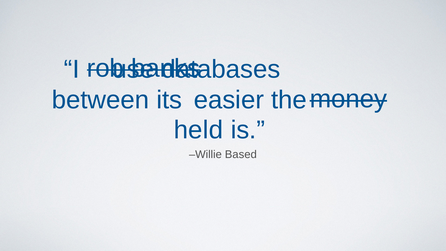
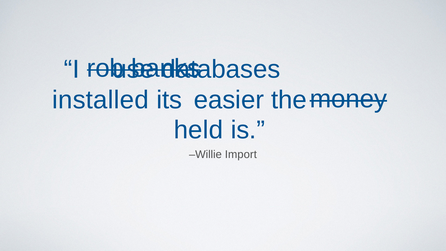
between: between -> installed (100, 100)
Based: Based -> Import (241, 155)
